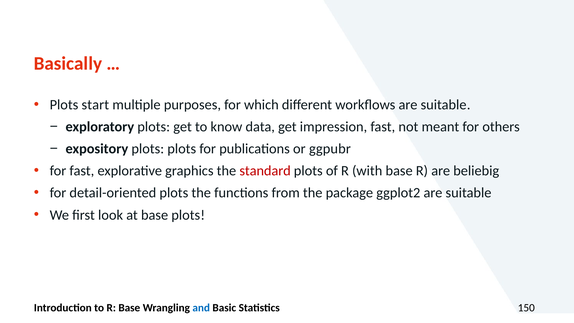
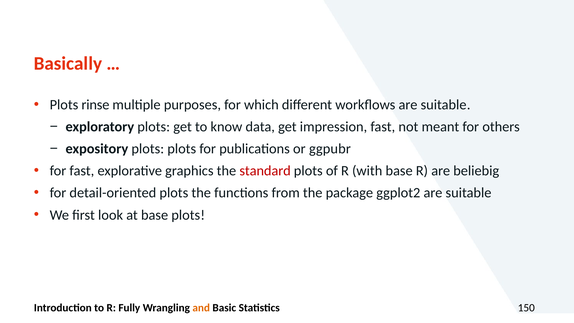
start: start -> rinse (95, 105)
R Base: Base -> Fully (129, 308)
and colour: blue -> orange (201, 308)
